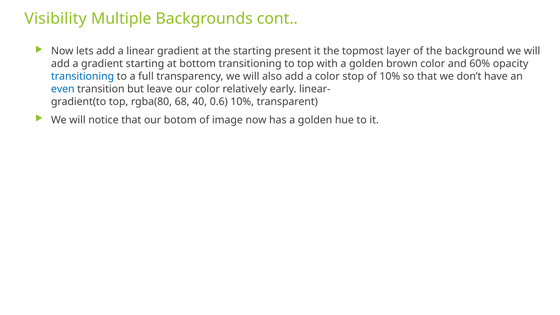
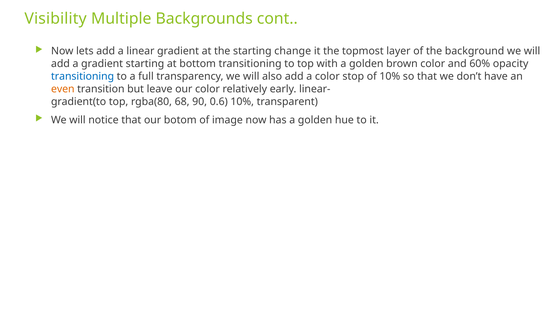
present: present -> change (293, 51)
even colour: blue -> orange (63, 89)
40: 40 -> 90 (200, 102)
